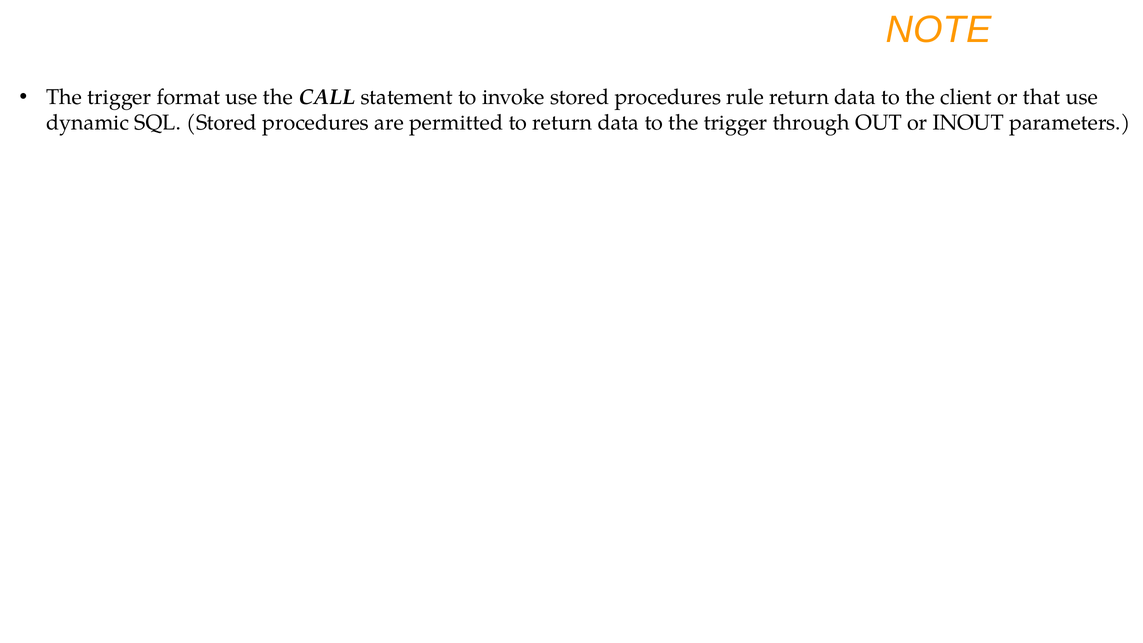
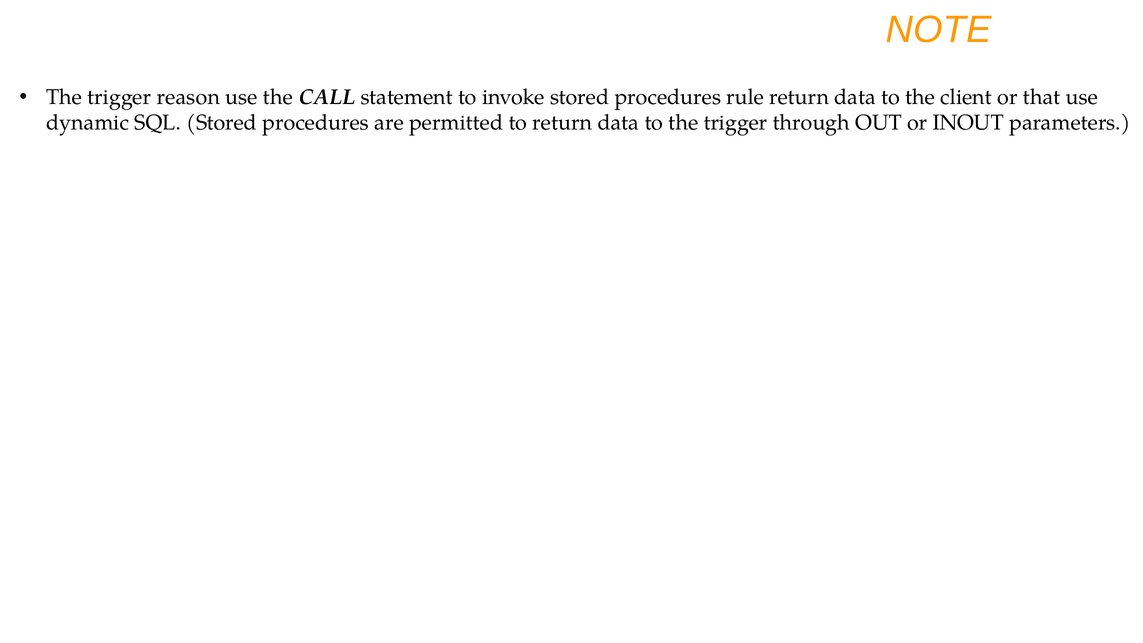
format: format -> reason (188, 97)
